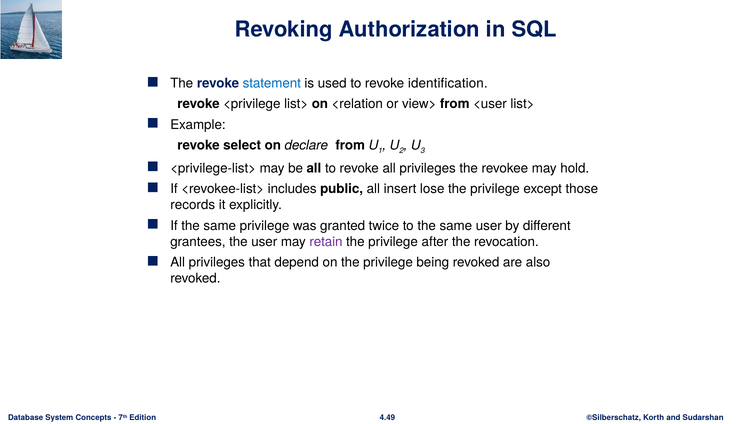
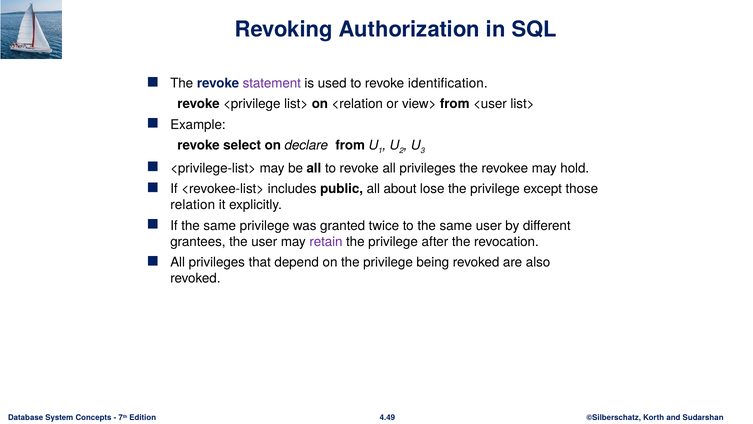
statement colour: blue -> purple (272, 83)
insert: insert -> about (400, 189)
records: records -> relation (193, 205)
